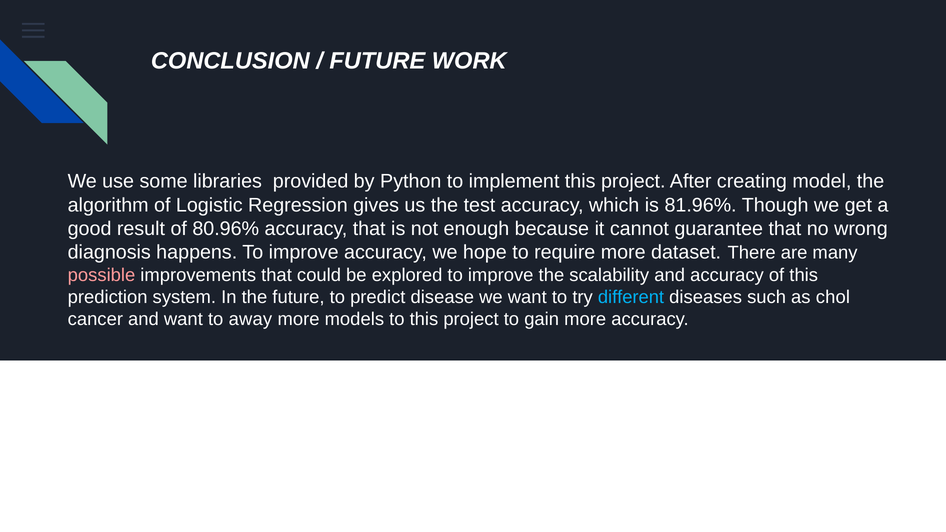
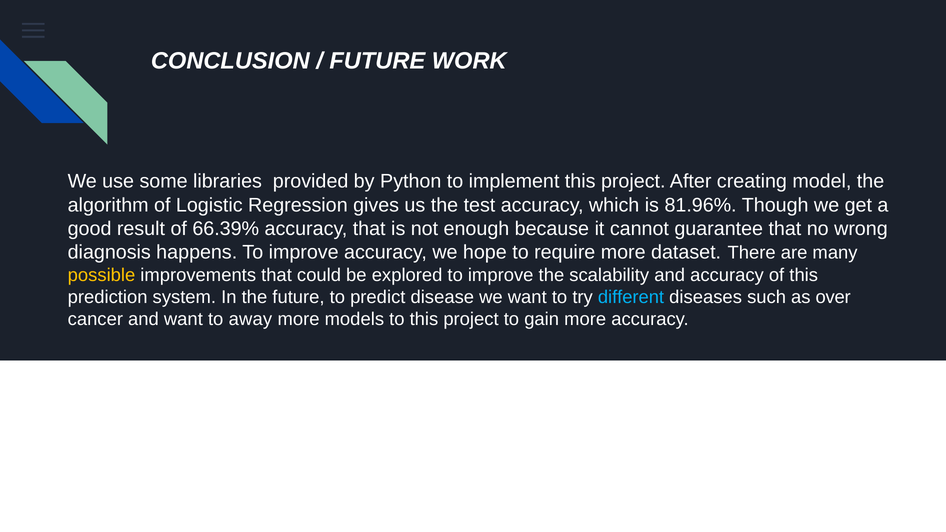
80.96%: 80.96% -> 66.39% (226, 229)
possible colour: pink -> yellow (102, 275)
chol: chol -> over (833, 297)
